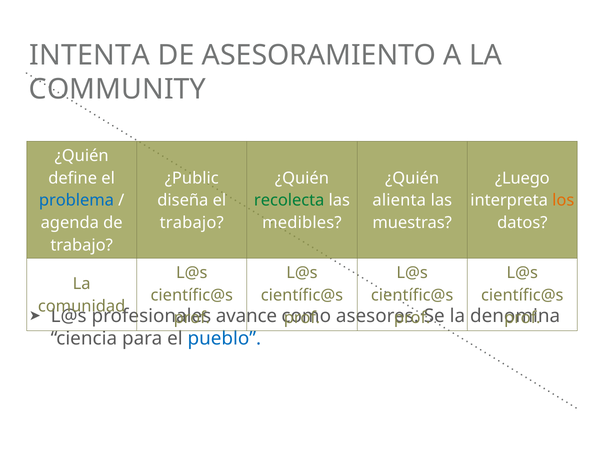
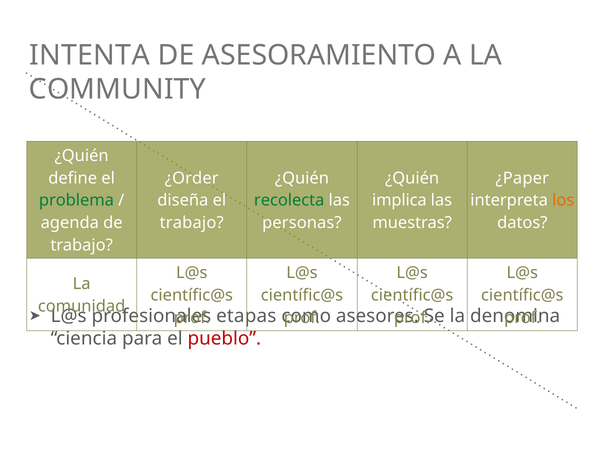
¿Public: ¿Public -> ¿Order (192, 178)
¿Luego: ¿Luego -> ¿Paper (522, 178)
problema colour: blue -> green (76, 200)
alienta: alienta -> implica (399, 200)
medibles: medibles -> personas (302, 223)
avance: avance -> etapas (246, 316)
pueblo colour: blue -> red (224, 339)
